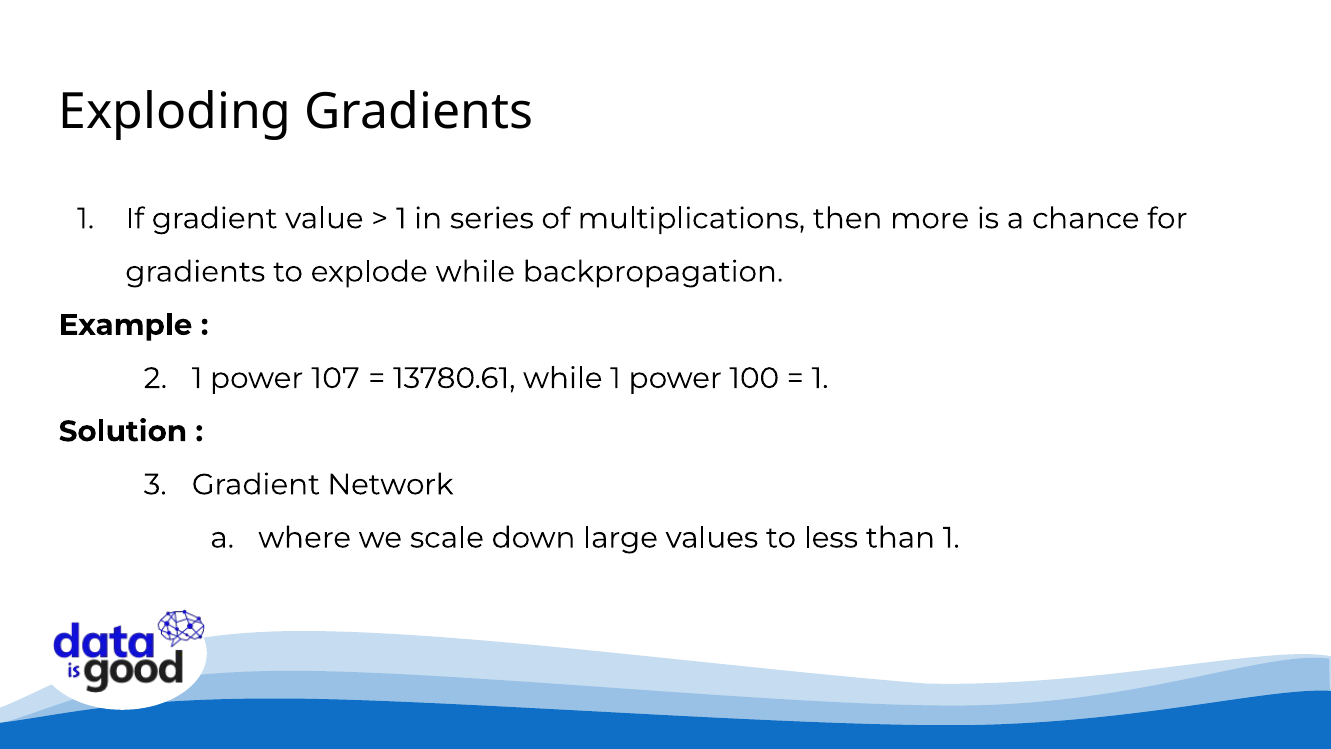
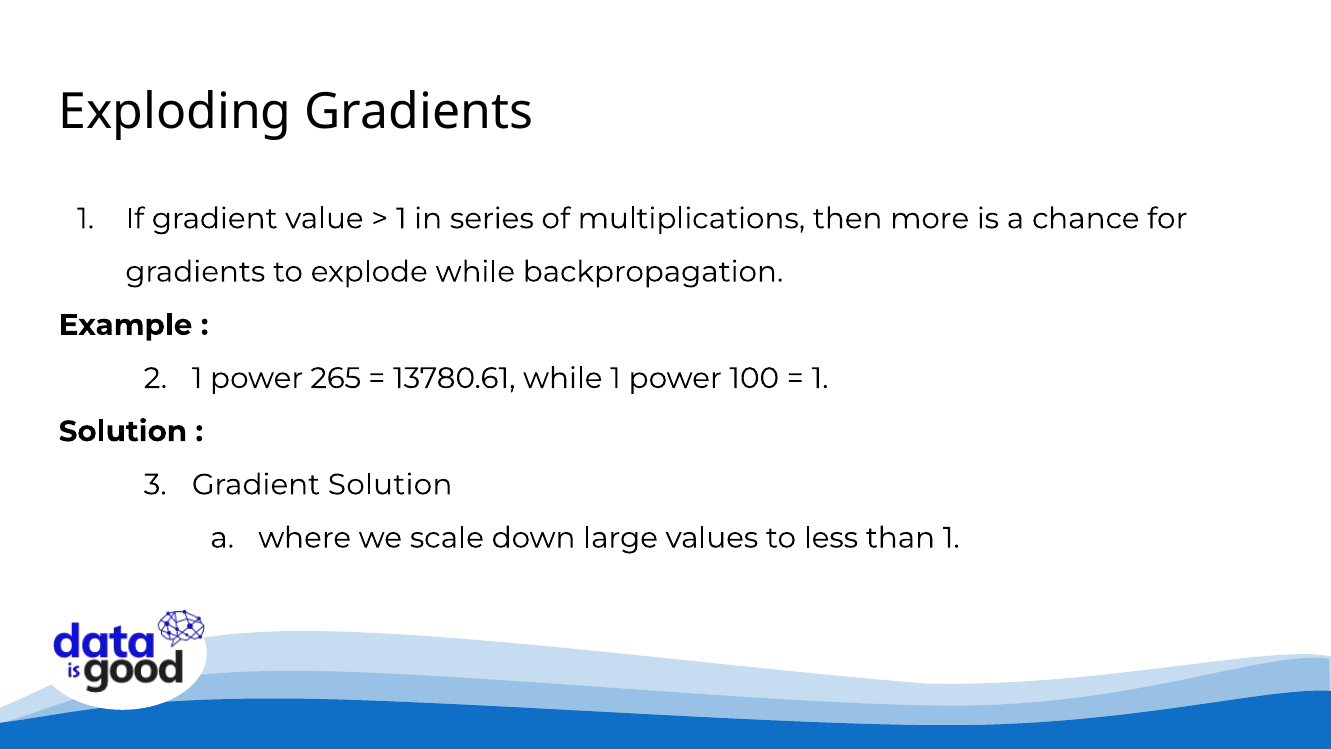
107: 107 -> 265 (336, 378)
Gradient Network: Network -> Solution (390, 484)
